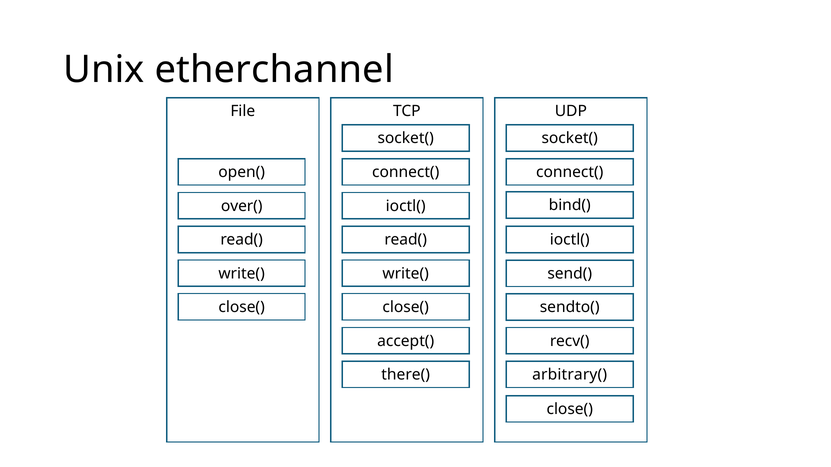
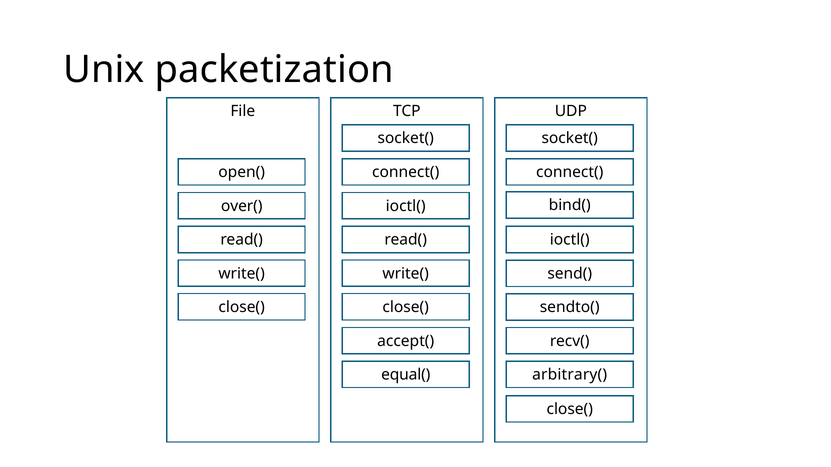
etherchannel: etherchannel -> packetization (274, 70)
there(: there( -> equal( (406, 375)
